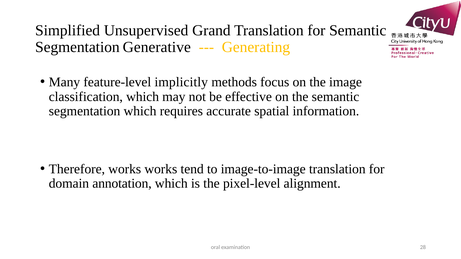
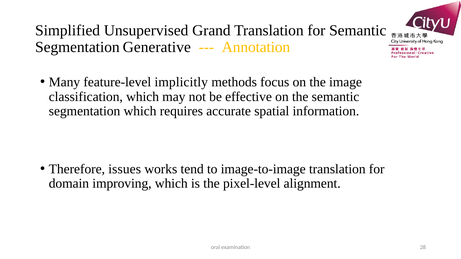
Generating: Generating -> Annotation (256, 47)
Therefore works: works -> issues (125, 169)
annotation: annotation -> improving (122, 184)
